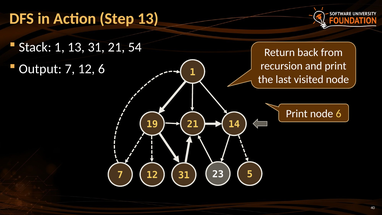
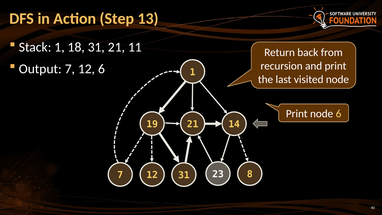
1 13: 13 -> 18 (76, 47)
54: 54 -> 11 (135, 47)
5: 5 -> 8 (250, 174)
